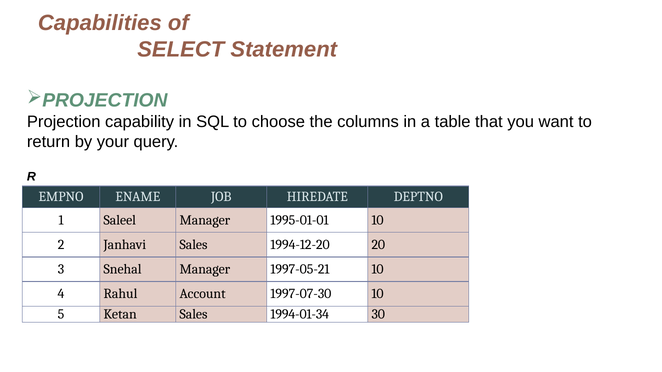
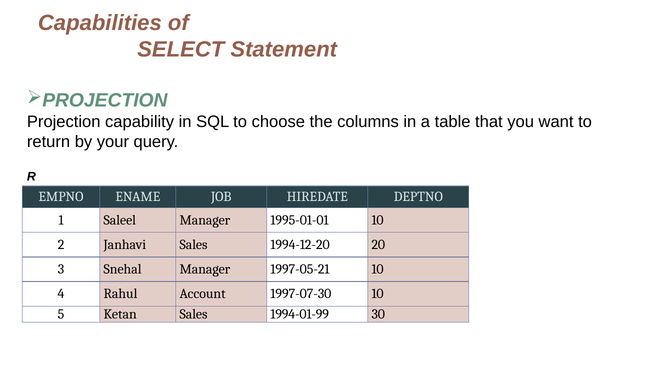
1994-01-34: 1994-01-34 -> 1994-01-99 (300, 314)
